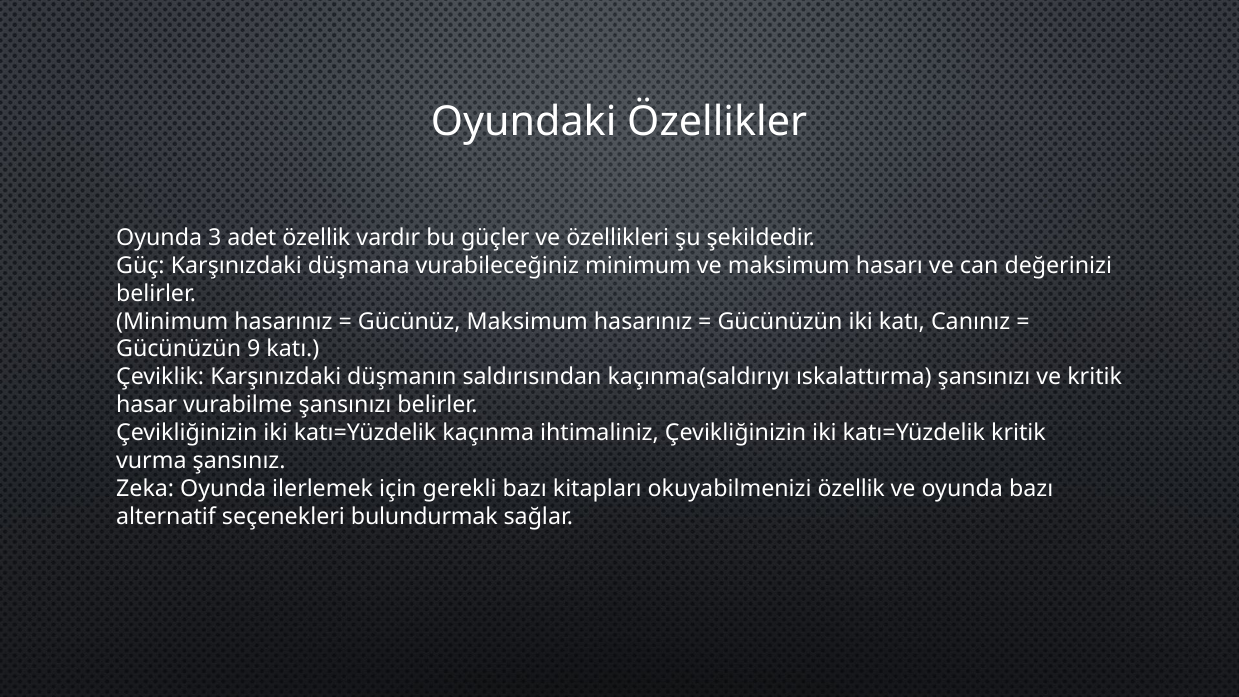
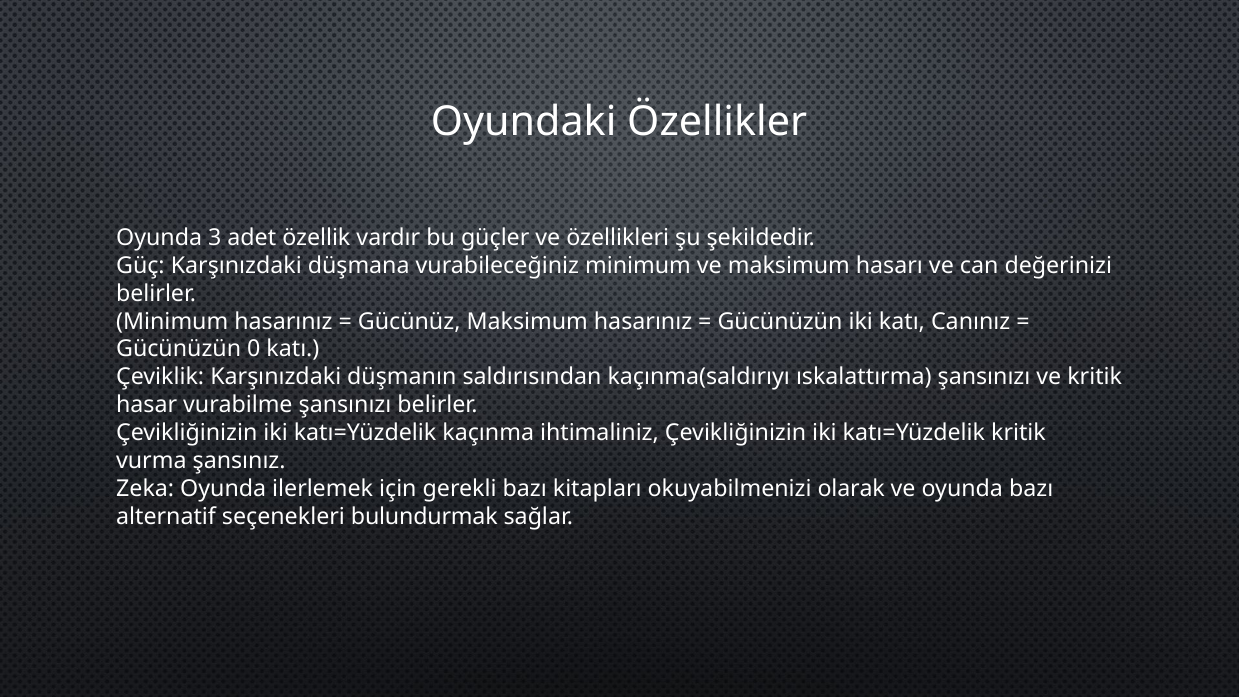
9: 9 -> 0 (254, 349)
okuyabilmenizi özellik: özellik -> olarak (851, 489)
